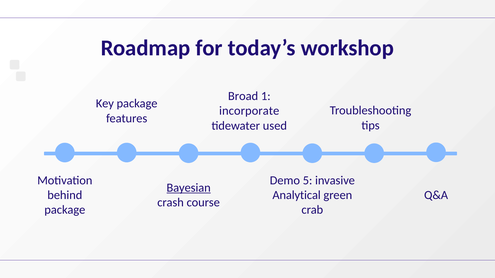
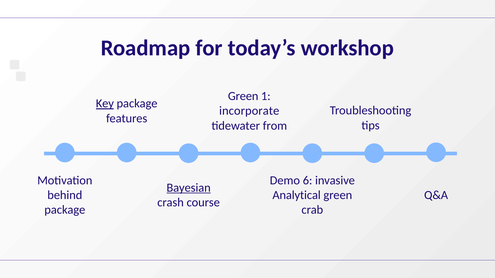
Broad: Broad -> Green (243, 96)
Key underline: none -> present (105, 104)
used: used -> from (275, 126)
5: 5 -> 6 (308, 181)
